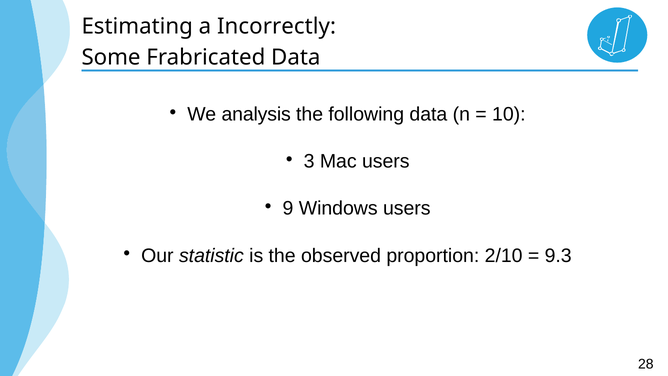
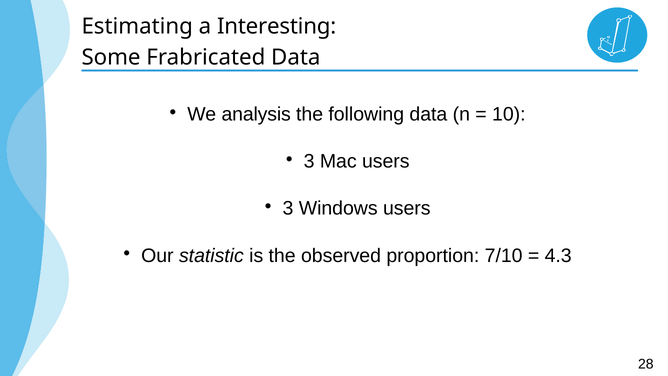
Incorrectly: Incorrectly -> Interesting (277, 27)
9: 9 -> 3 (288, 208)
2/10: 2/10 -> 7/10 (504, 255)
9.3: 9.3 -> 4.3 (558, 255)
